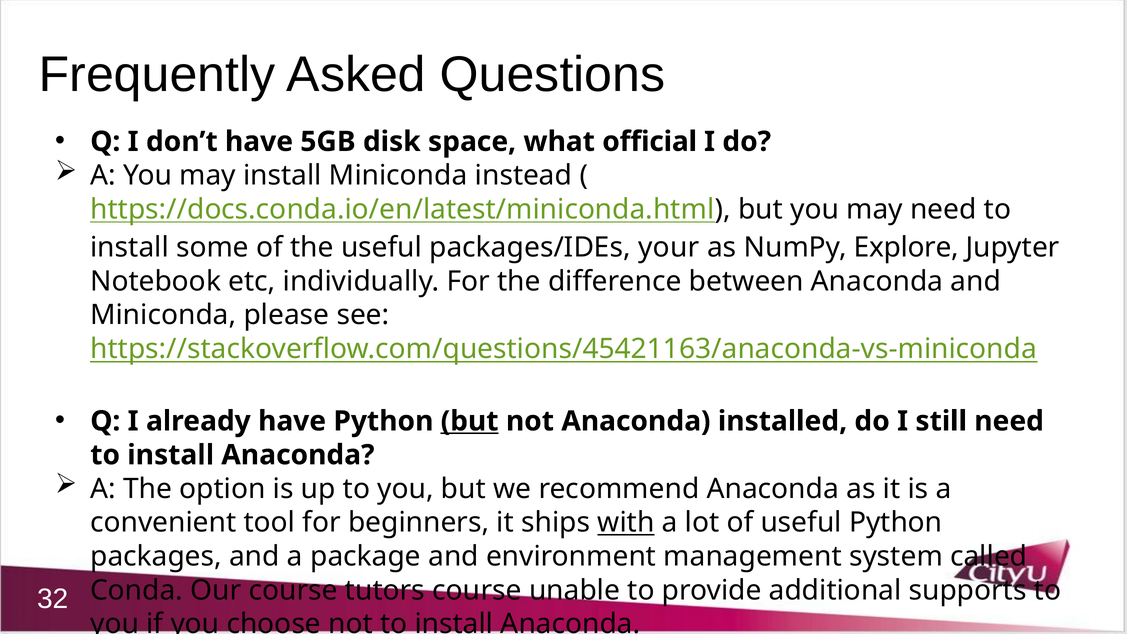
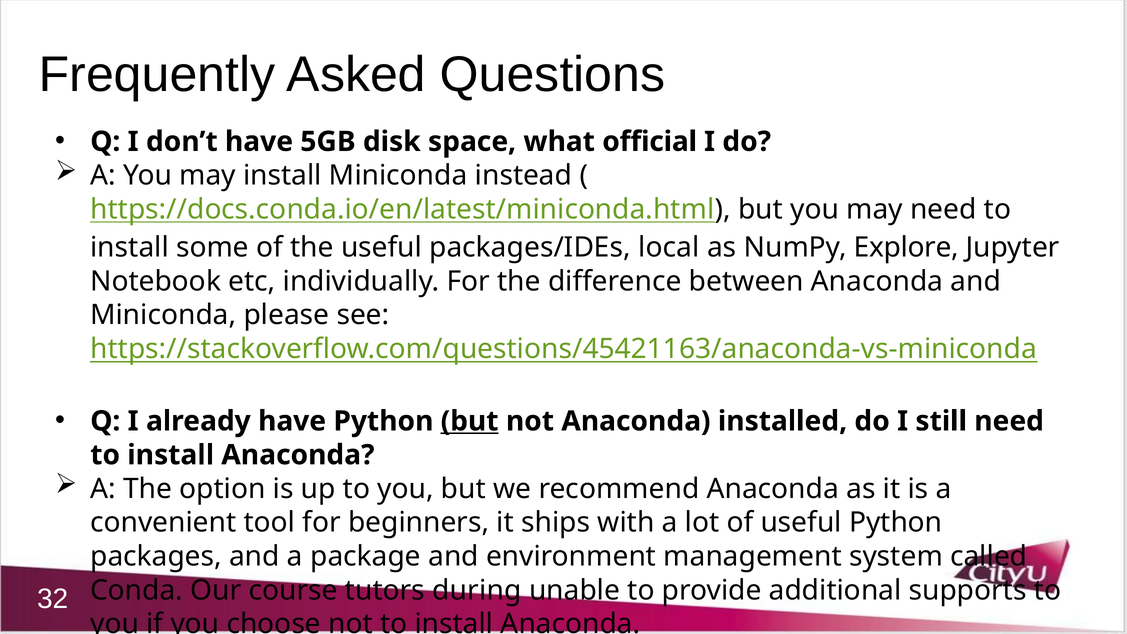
your: your -> local (669, 248)
with underline: present -> none (626, 523)
tutors course: course -> during (477, 590)
